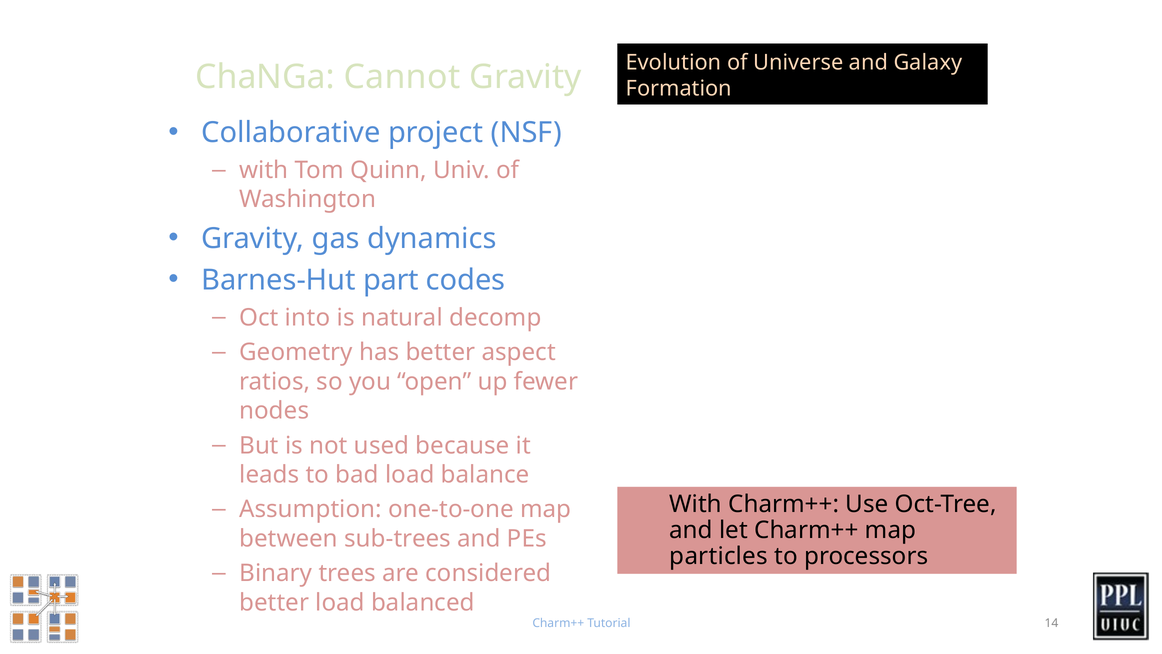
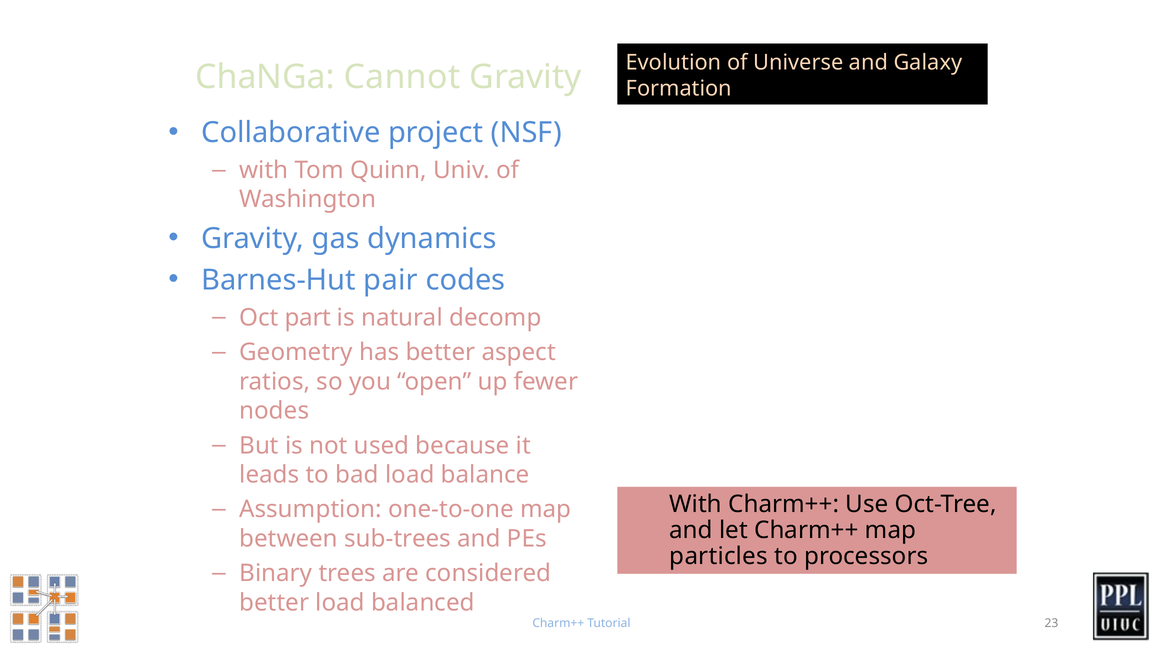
part: part -> pair (391, 280)
into: into -> part (308, 317)
14: 14 -> 23 (1051, 623)
